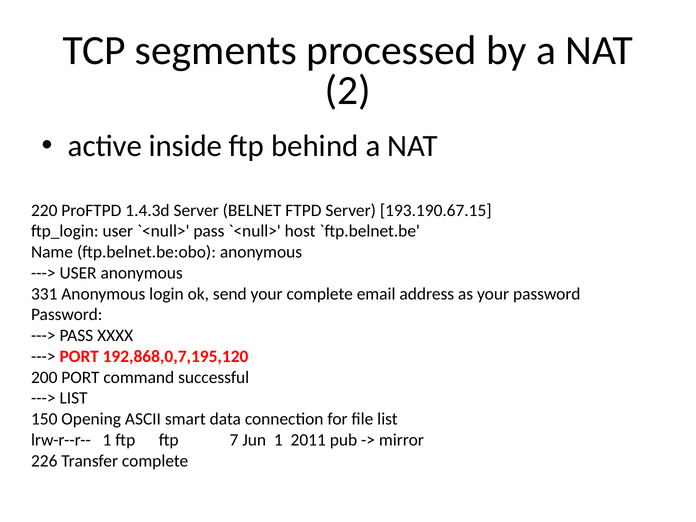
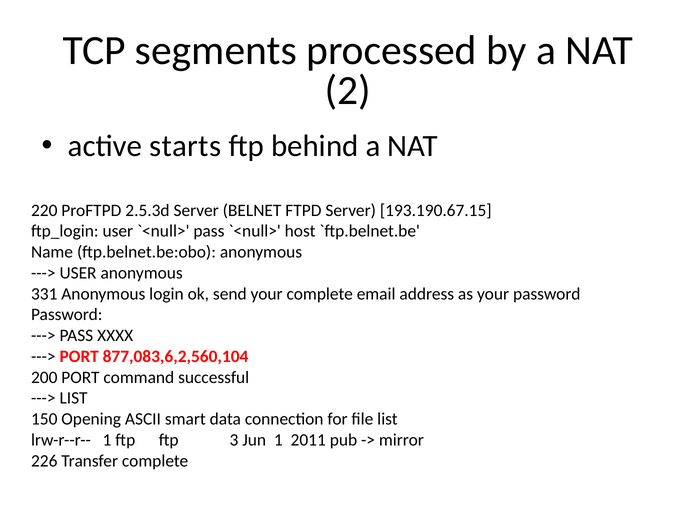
inside: inside -> starts (185, 146)
1.4.3d: 1.4.3d -> 2.5.3d (147, 210)
192,868,0,7,195,120: 192,868,0,7,195,120 -> 877,083,6,2,560,104 (176, 356)
7: 7 -> 3 (234, 440)
